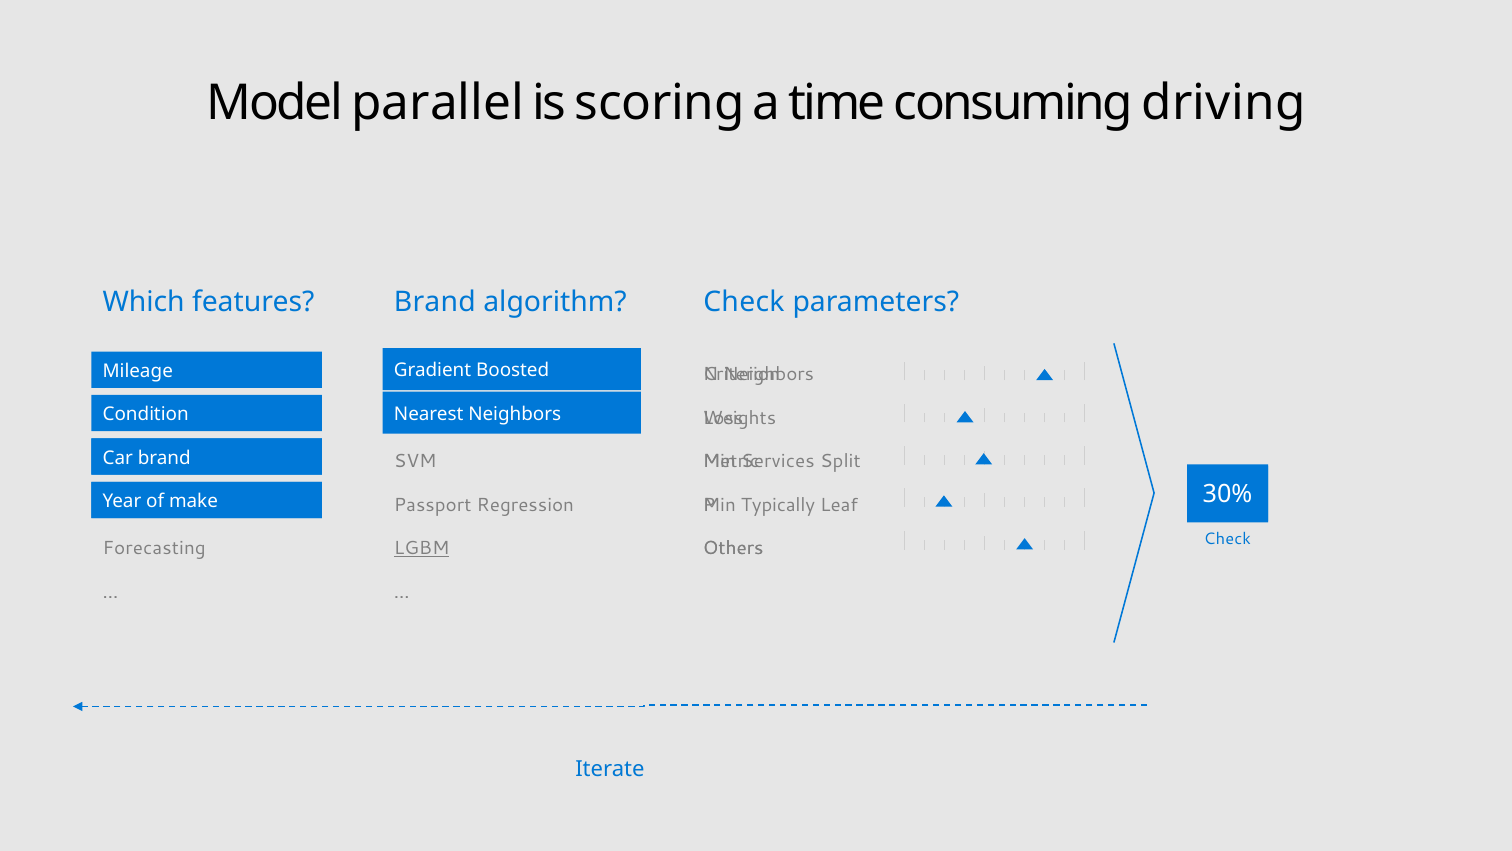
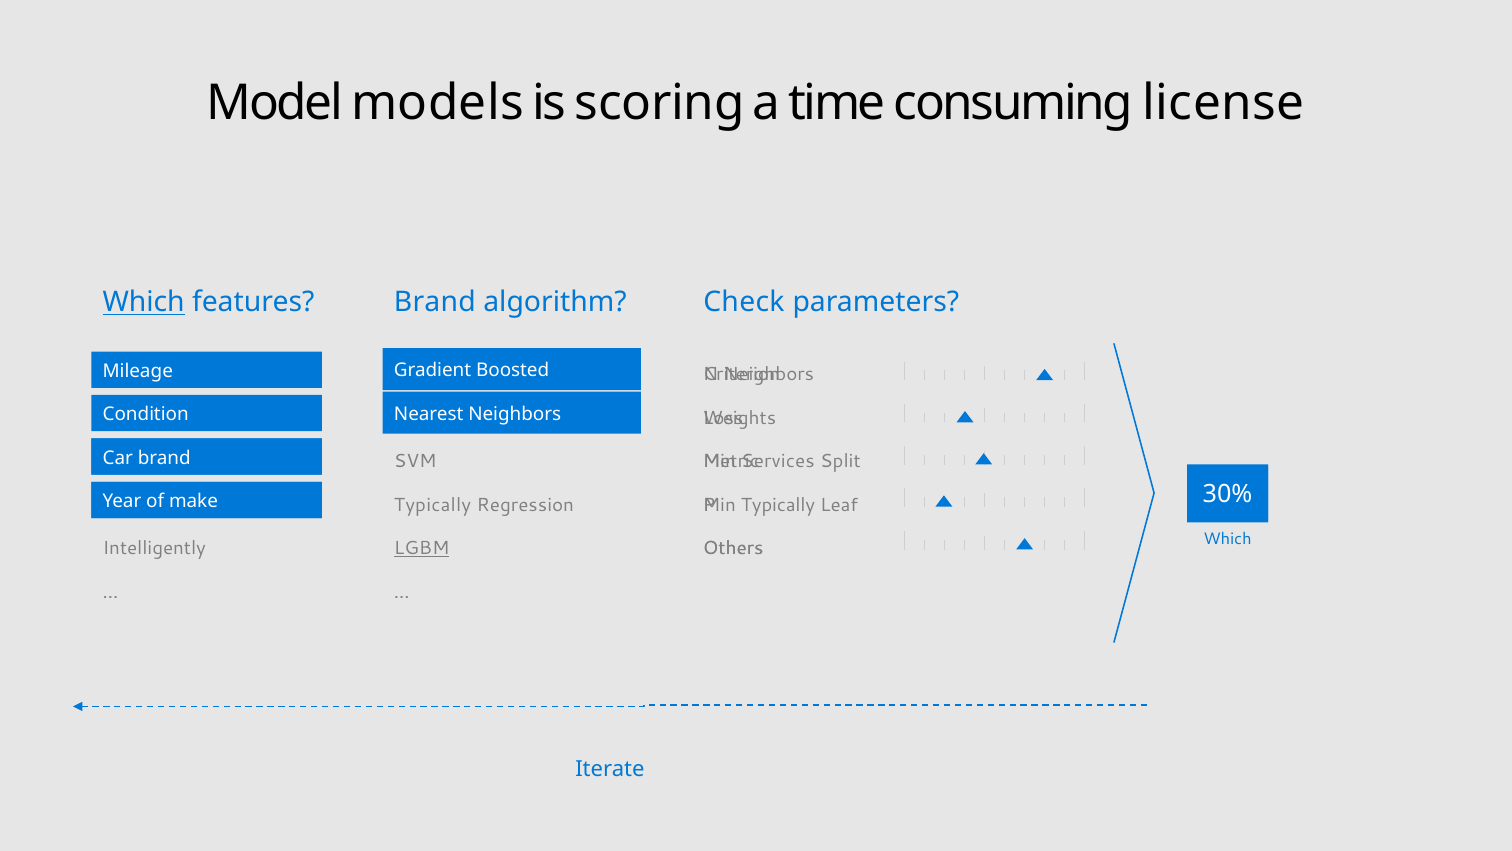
parallel: parallel -> models (438, 103)
driving: driving -> license (1223, 103)
Which underline: none -> present (144, 302)
Passport: Passport -> Typically (433, 505)
Check: Check -> Which (1228, 538)
Forecasting: Forecasting -> Intelligently (154, 548)
